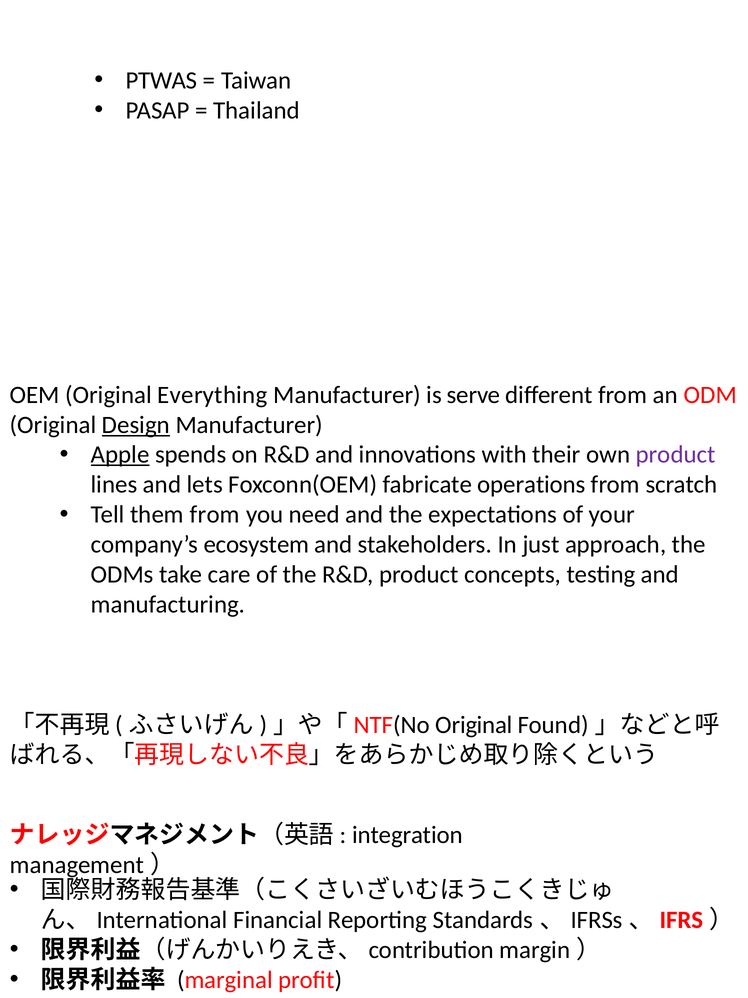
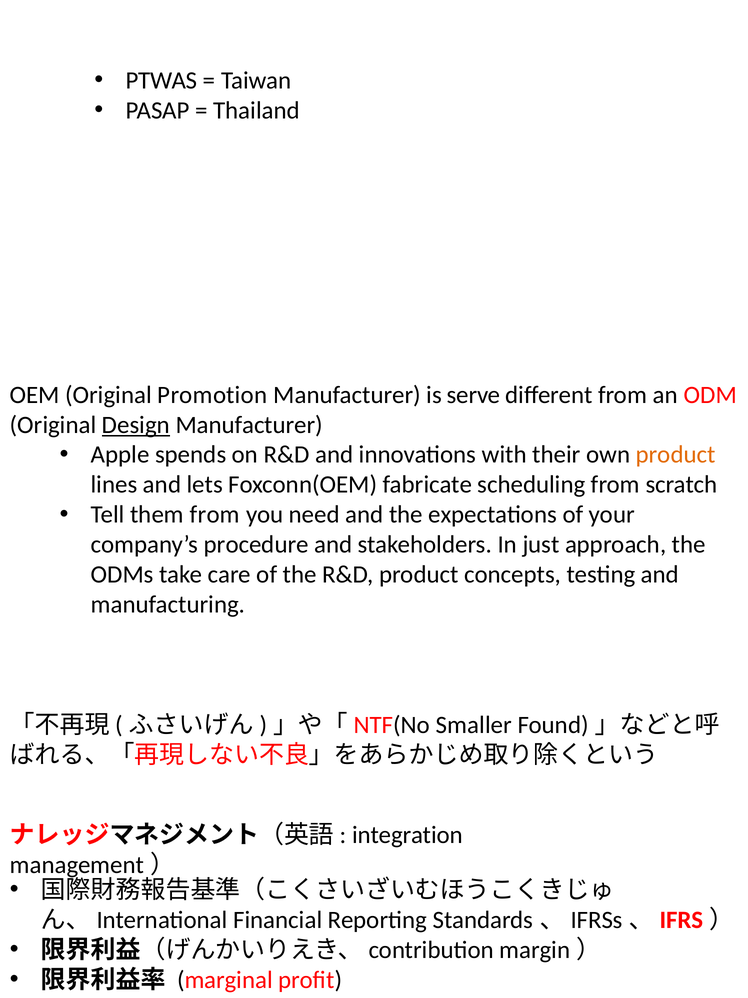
Everything: Everything -> Promotion (212, 395)
Apple underline: present -> none (120, 454)
product colour: purple -> orange (676, 454)
operations: operations -> scheduling (531, 484)
ecosystem: ecosystem -> procedure (256, 544)
Original: Original -> Smaller (474, 724)
